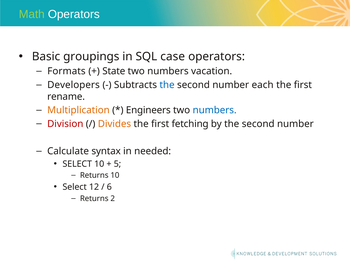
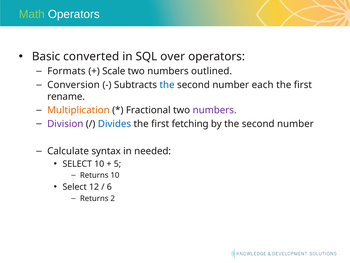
groupings: groupings -> converted (91, 56)
case: case -> over (173, 56)
State: State -> Scale (114, 71)
vacation: vacation -> outlined (212, 71)
Developers: Developers -> Conversion (74, 85)
Engineers: Engineers -> Fractional (148, 110)
numbers colour: blue -> purple (215, 110)
Division colour: red -> purple (65, 124)
Divides colour: orange -> blue (114, 124)
